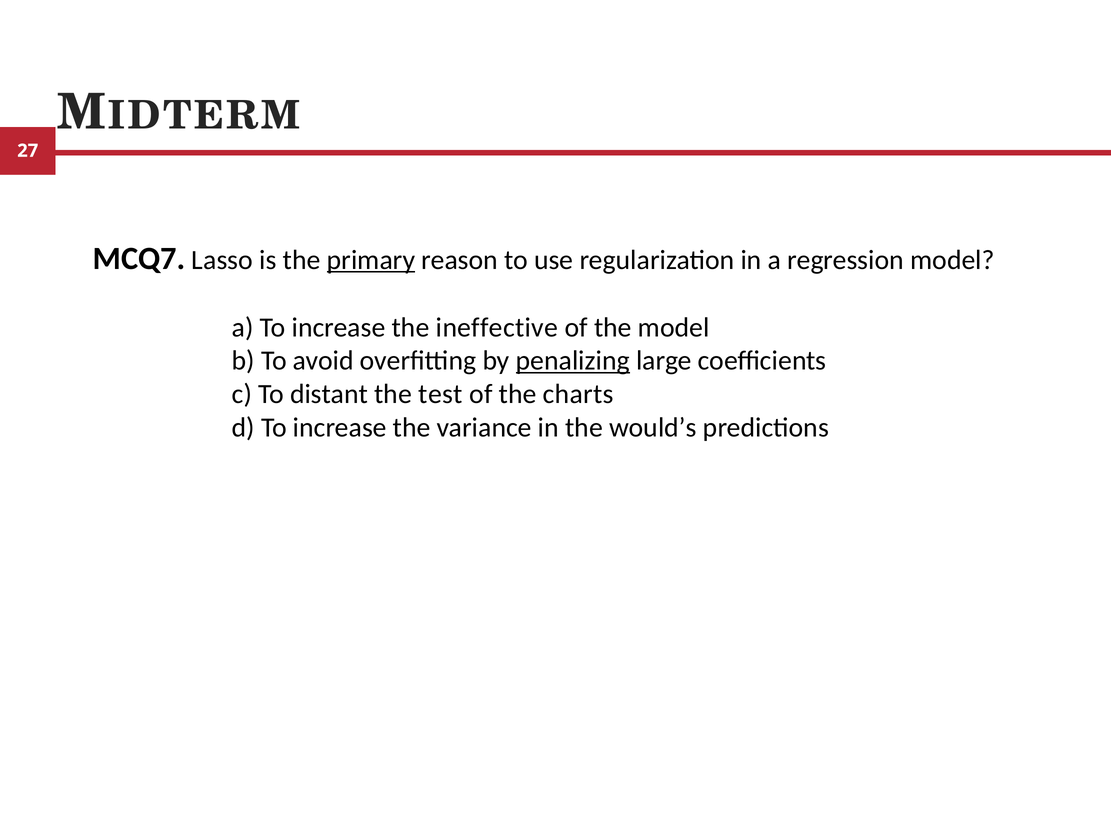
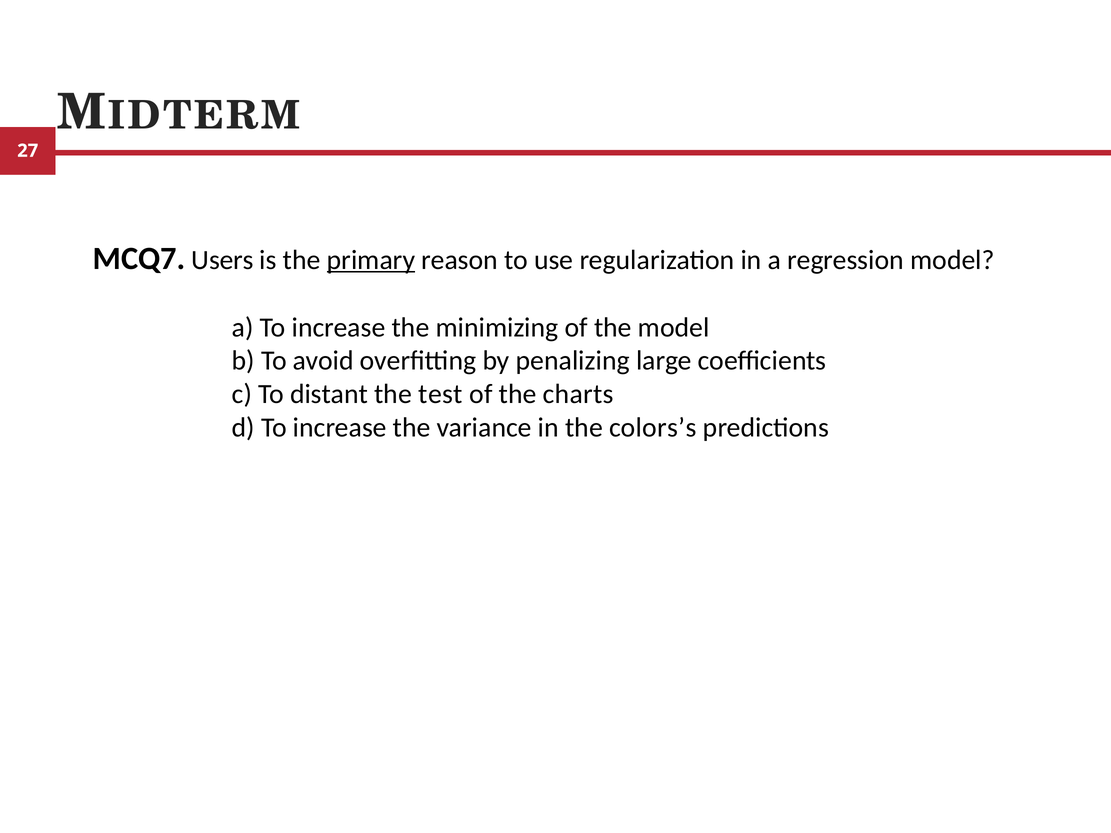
Lasso: Lasso -> Users (222, 260)
ineffective: ineffective -> minimizing (497, 328)
penalizing underline: present -> none (573, 361)
would’s: would’s -> colors’s (653, 428)
